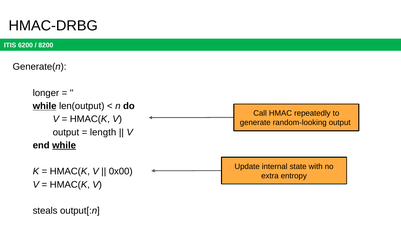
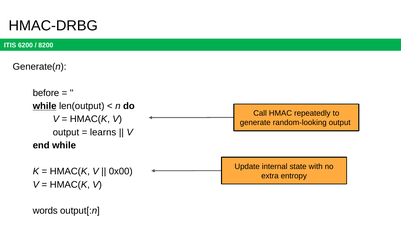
longer: longer -> before (46, 93)
length: length -> learns (103, 132)
while underline: present -> none (64, 145)
steals: steals -> words (45, 210)
